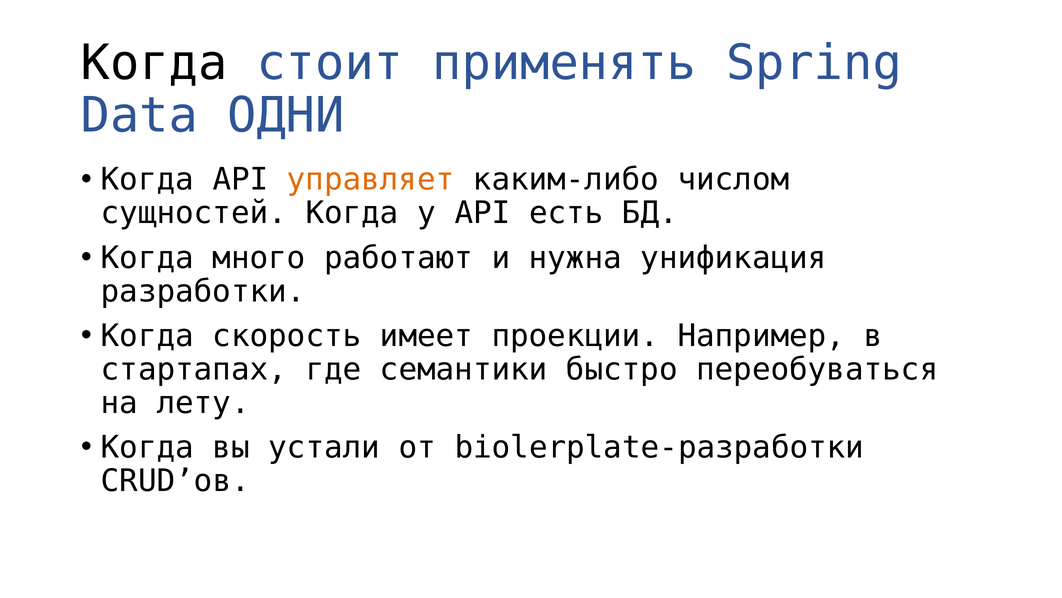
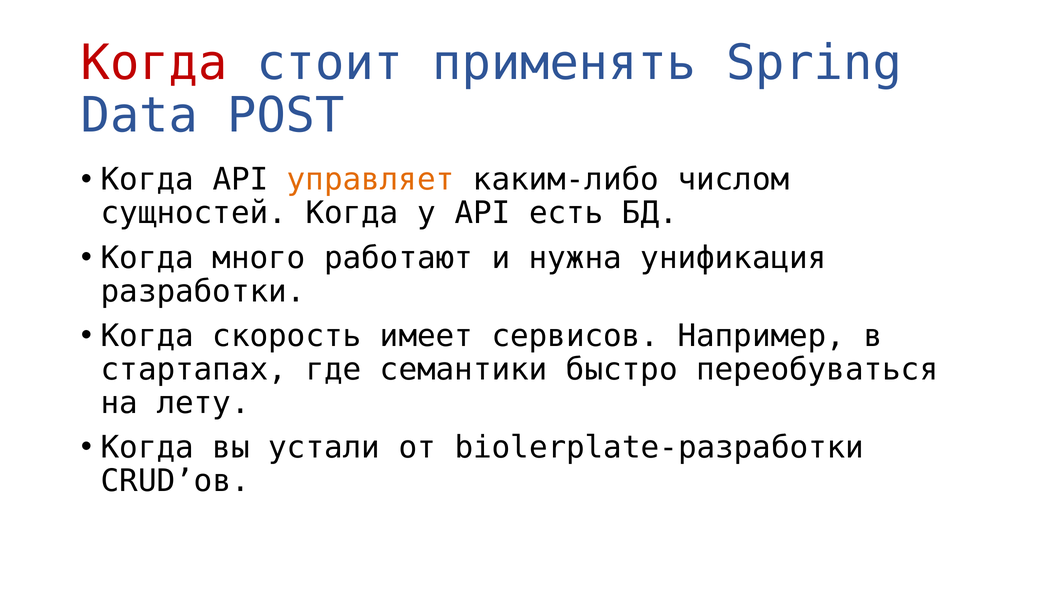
Когда colour: black -> red (154, 63)
ОДНИ: ОДНИ -> POST (286, 115)
проекции: проекции -> сервисов (575, 336)
